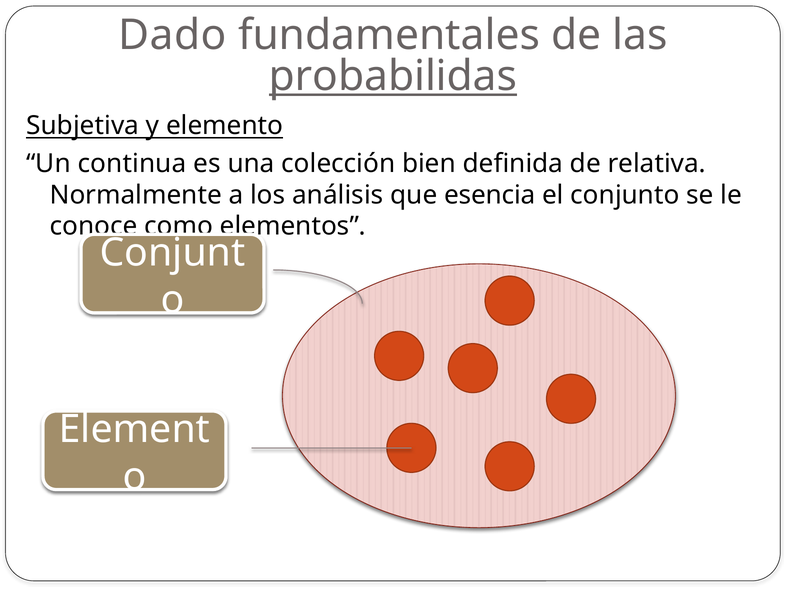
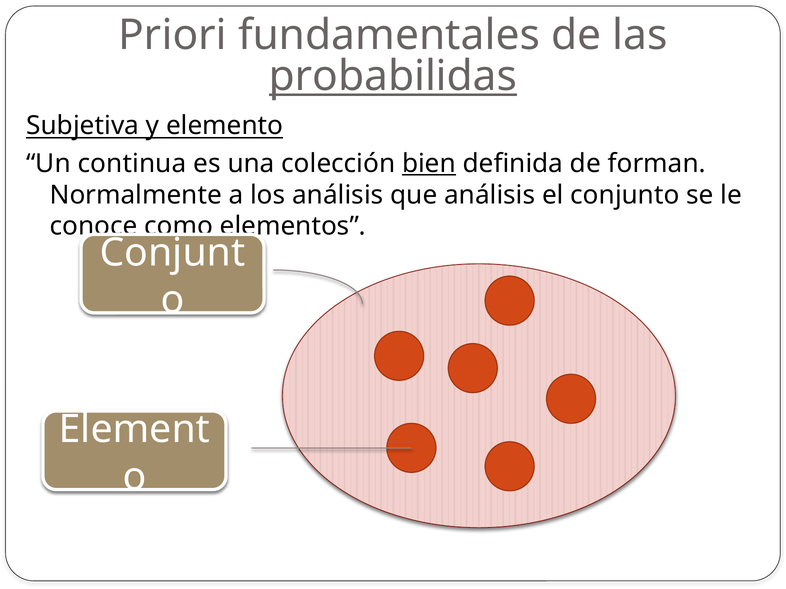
Dado: Dado -> Priori (173, 35)
bien underline: none -> present (429, 164)
relativa: relativa -> forman (657, 164)
que esencia: esencia -> análisis (490, 195)
